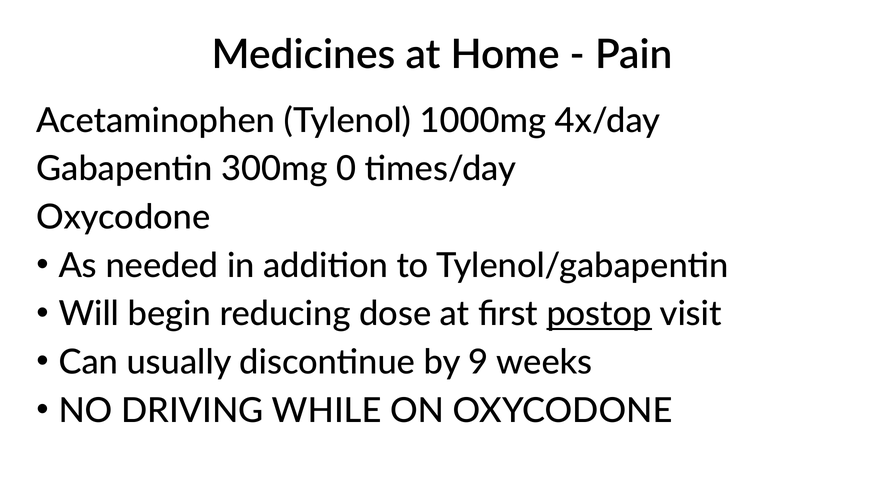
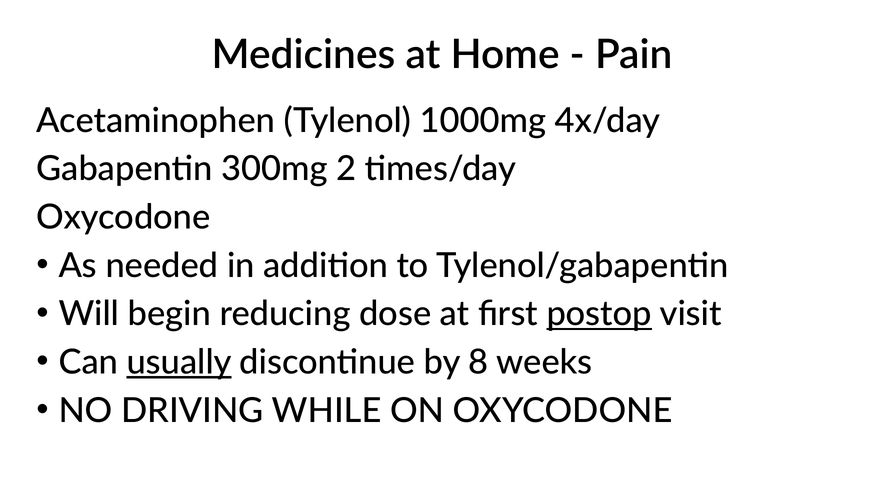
0: 0 -> 2 (346, 169)
usually underline: none -> present (179, 362)
9: 9 -> 8 (478, 362)
